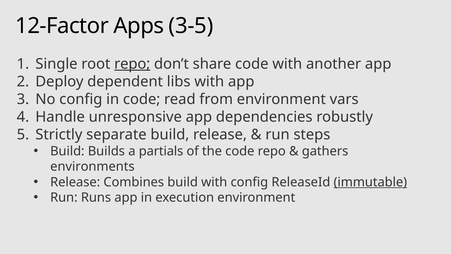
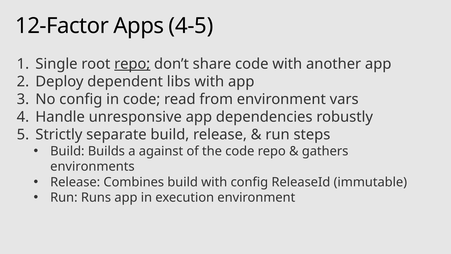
3-5: 3-5 -> 4-5 (191, 26)
partials: partials -> against (161, 151)
immutable underline: present -> none (370, 182)
